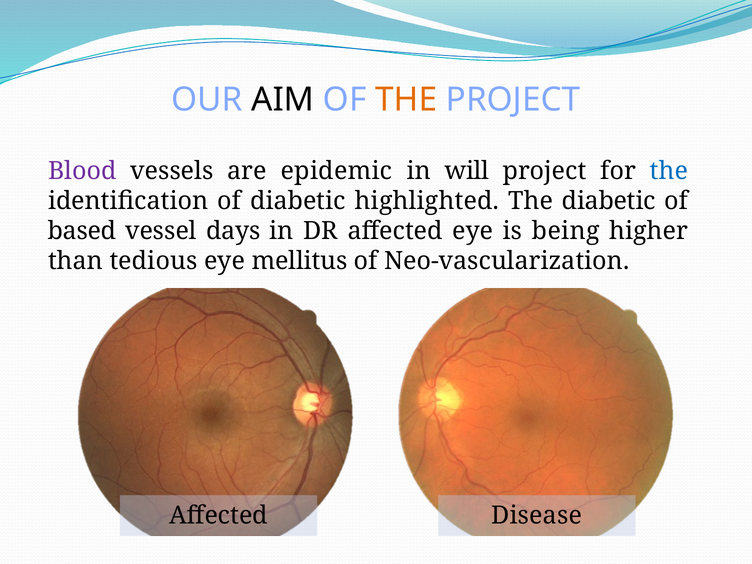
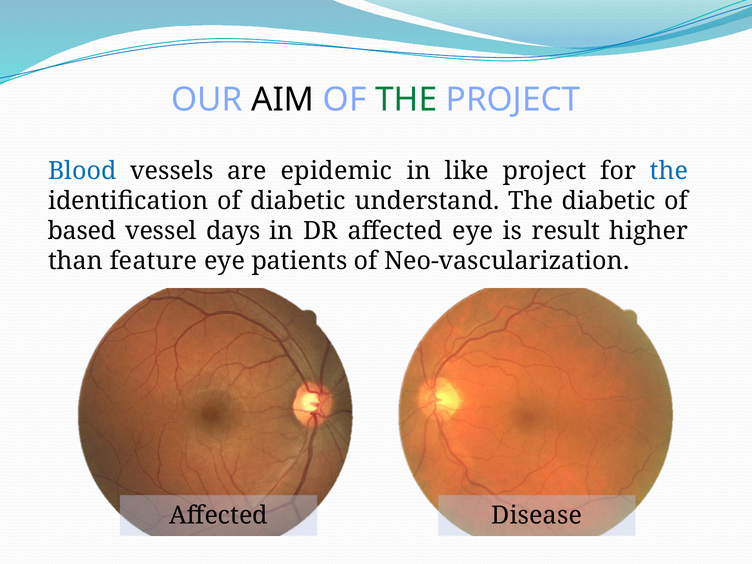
THE colour: orange -> green (406, 100)
Blood colour: purple -> blue (82, 171)
will: will -> like (467, 171)
highlighted: highlighted -> understand (427, 201)
being: being -> result (566, 231)
tedious: tedious -> feature (153, 261)
mellitus: mellitus -> patients (299, 261)
